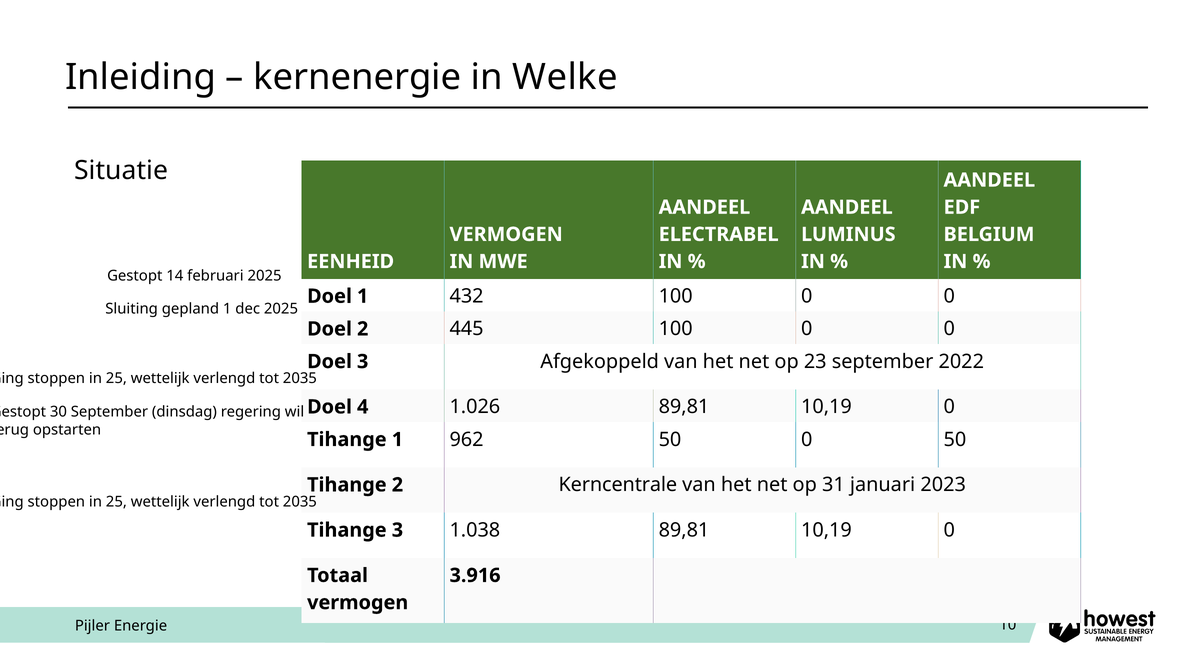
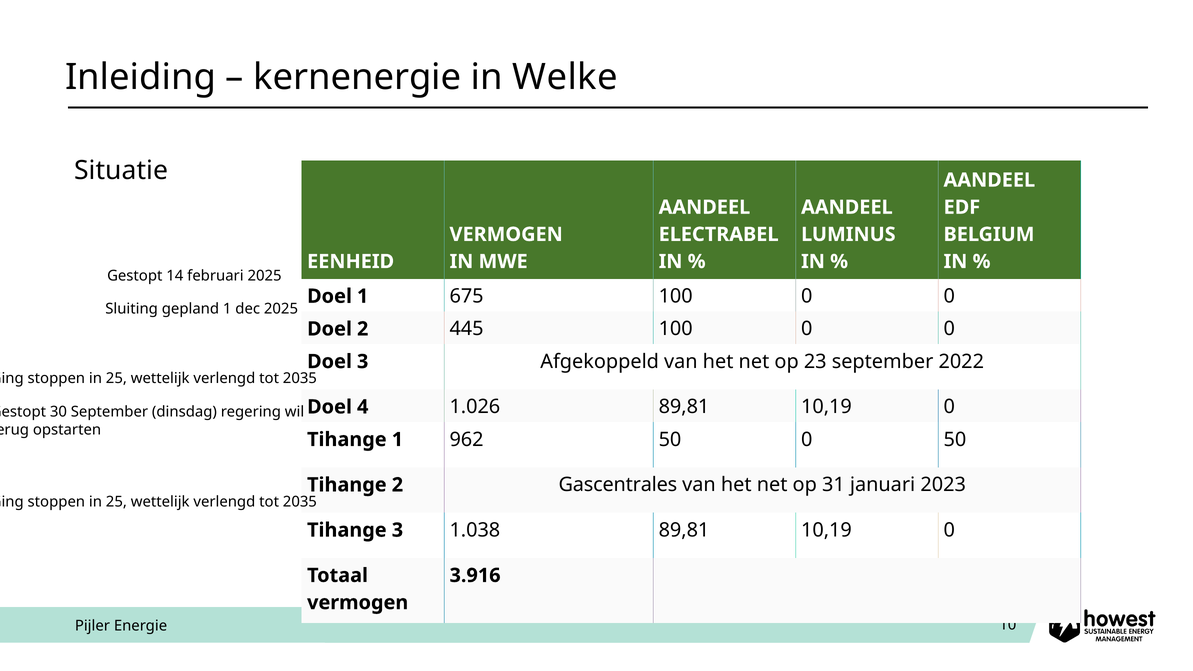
432: 432 -> 675 (467, 296)
Kerncentrale: Kerncentrale -> Gascentrales (618, 485)
